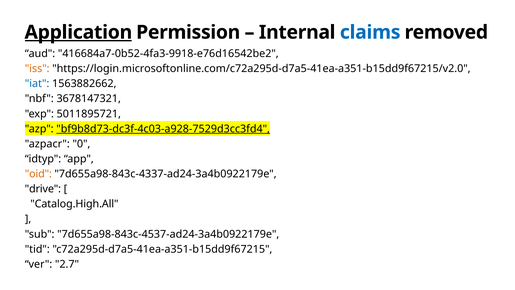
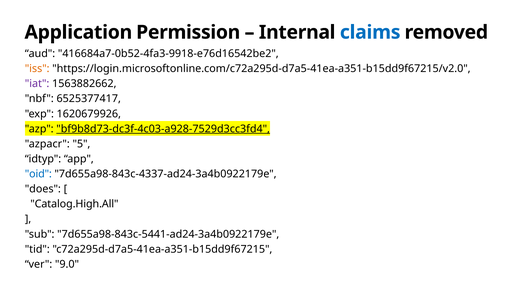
Application underline: present -> none (78, 32)
iat colour: blue -> purple (37, 84)
3678147321: 3678147321 -> 6525377417 (89, 99)
5011895721: 5011895721 -> 1620679926 (89, 114)
0: 0 -> 5 (81, 144)
oid colour: orange -> blue (38, 174)
drive: drive -> does (43, 189)
7d655a98-843c-4537-ad24-3a4b0922179e: 7d655a98-843c-4537-ad24-3a4b0922179e -> 7d655a98-843c-5441-ad24-3a4b0922179e (168, 234)
2.7: 2.7 -> 9.0 (67, 264)
